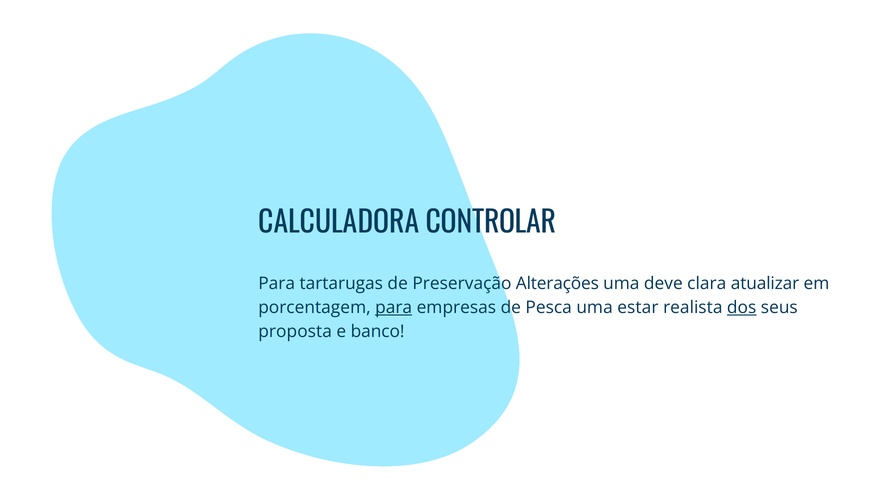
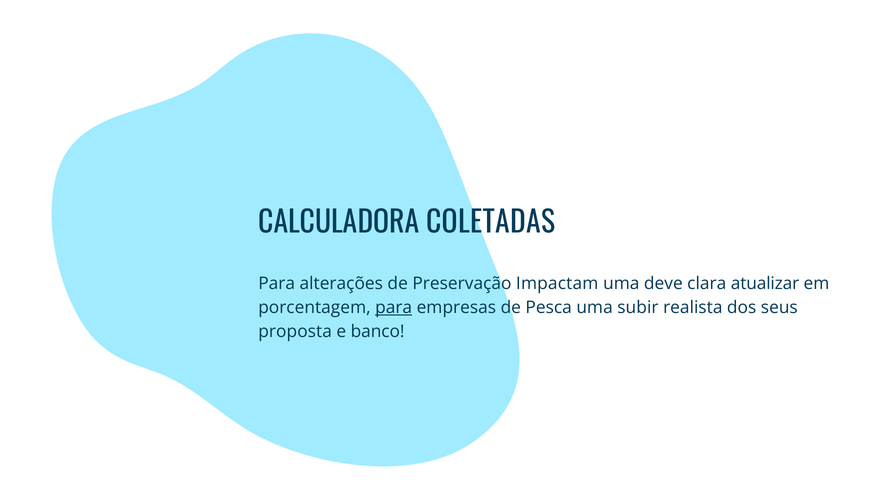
CONTROLAR: CONTROLAR -> COLETADAS (491, 223)
tartarugas: tartarugas -> alterações (341, 284)
Alterações: Alterações -> Impactam (557, 284)
estar: estar -> subir (638, 308)
dos underline: present -> none (742, 308)
